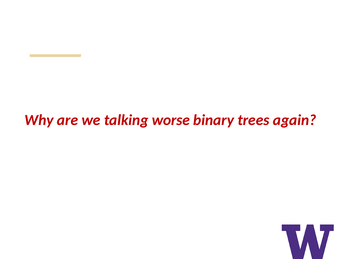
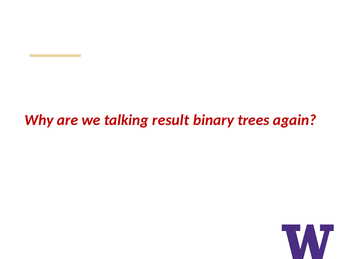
worse: worse -> result (171, 120)
